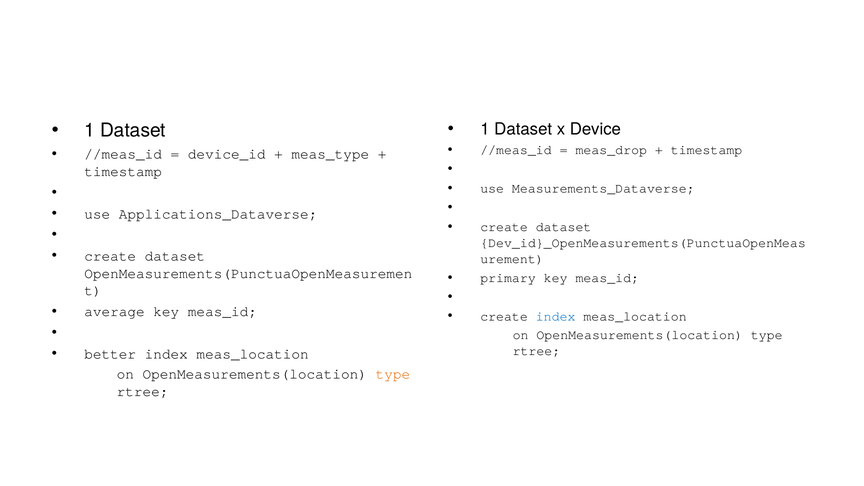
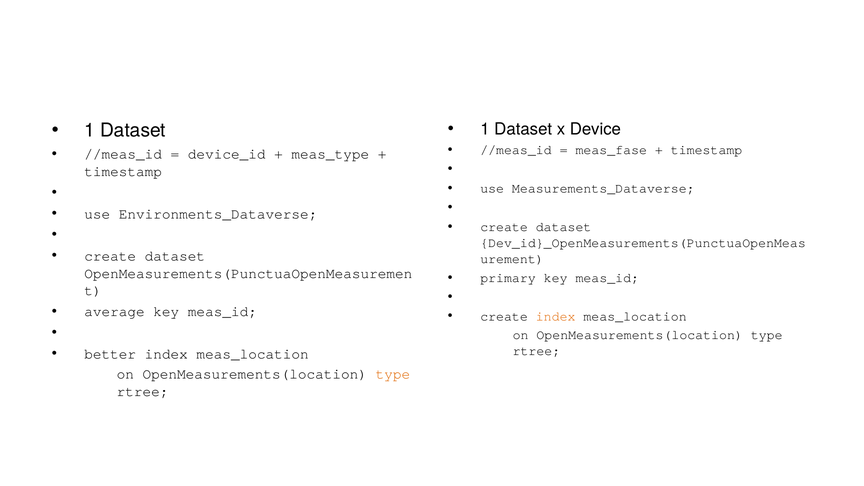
meas_drop: meas_drop -> meas_fase (611, 150)
Applications_Dataverse: Applications_Dataverse -> Environments_Dataverse (218, 214)
index colour: blue -> orange (556, 316)
